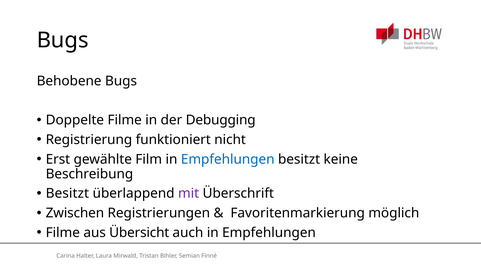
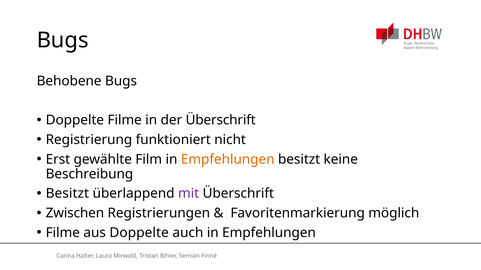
der Debugging: Debugging -> Überschrift (221, 120)
Empfehlungen colour: blue -> orange (228, 160)
aus Übersicht: Übersicht -> Doppelte (139, 233)
